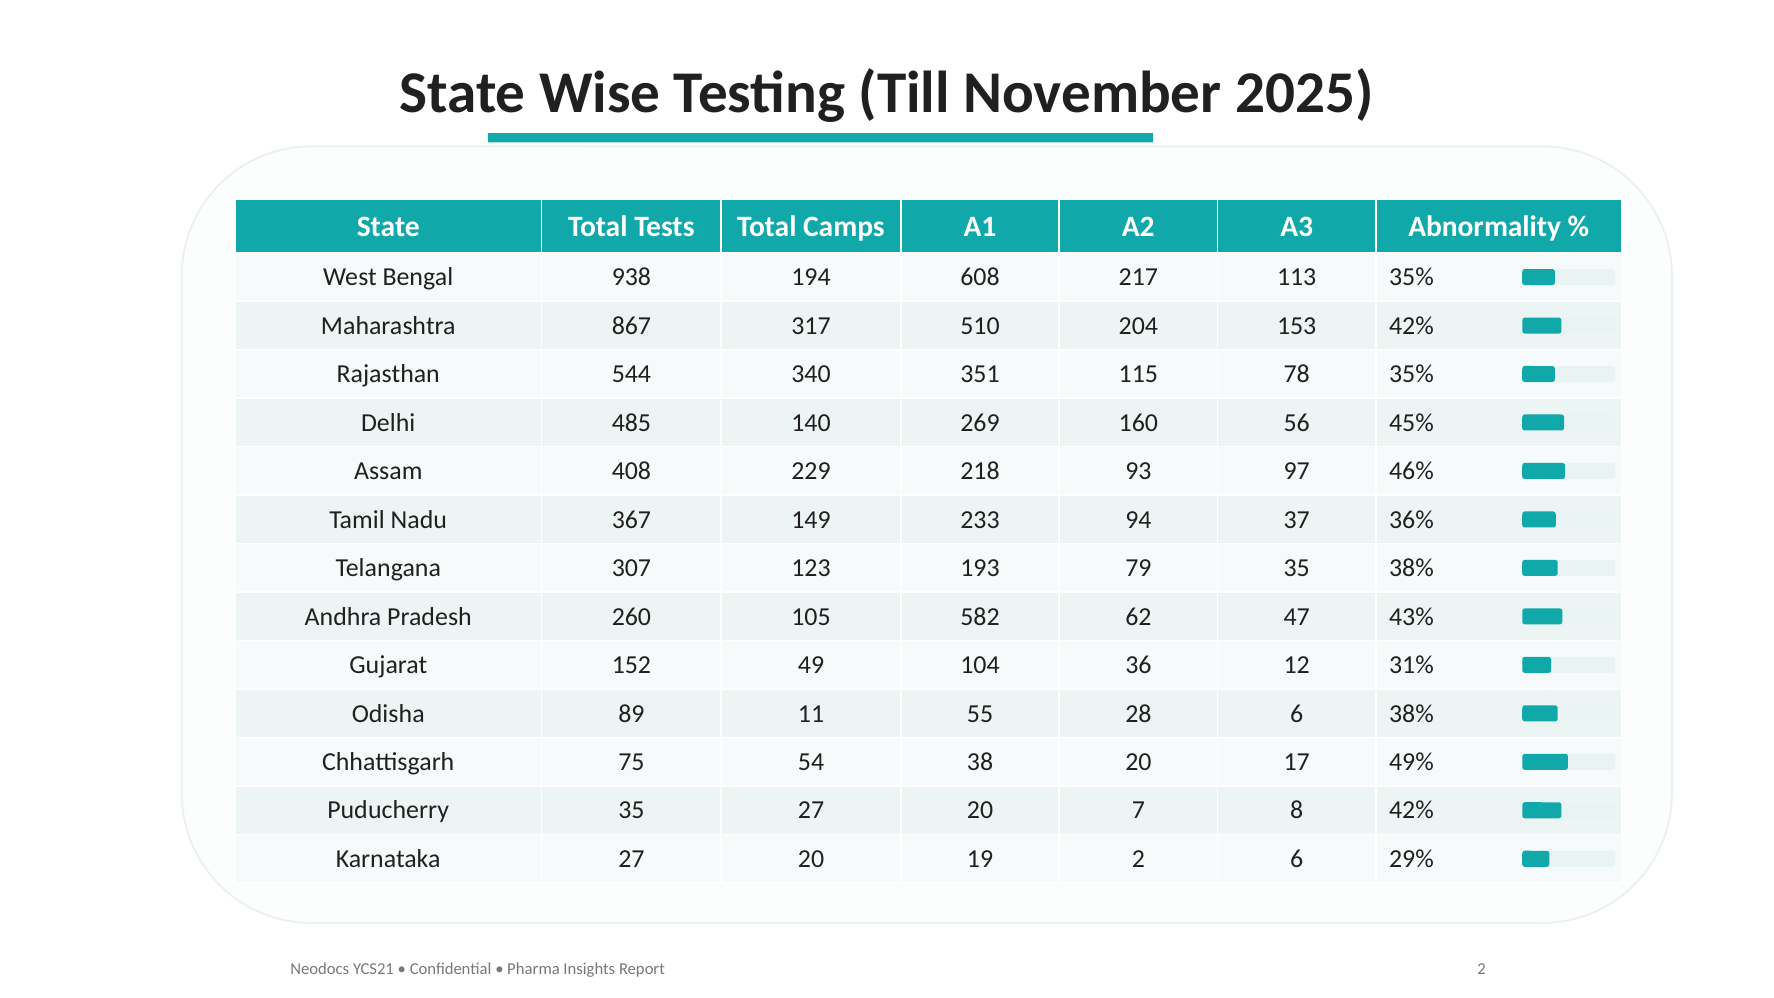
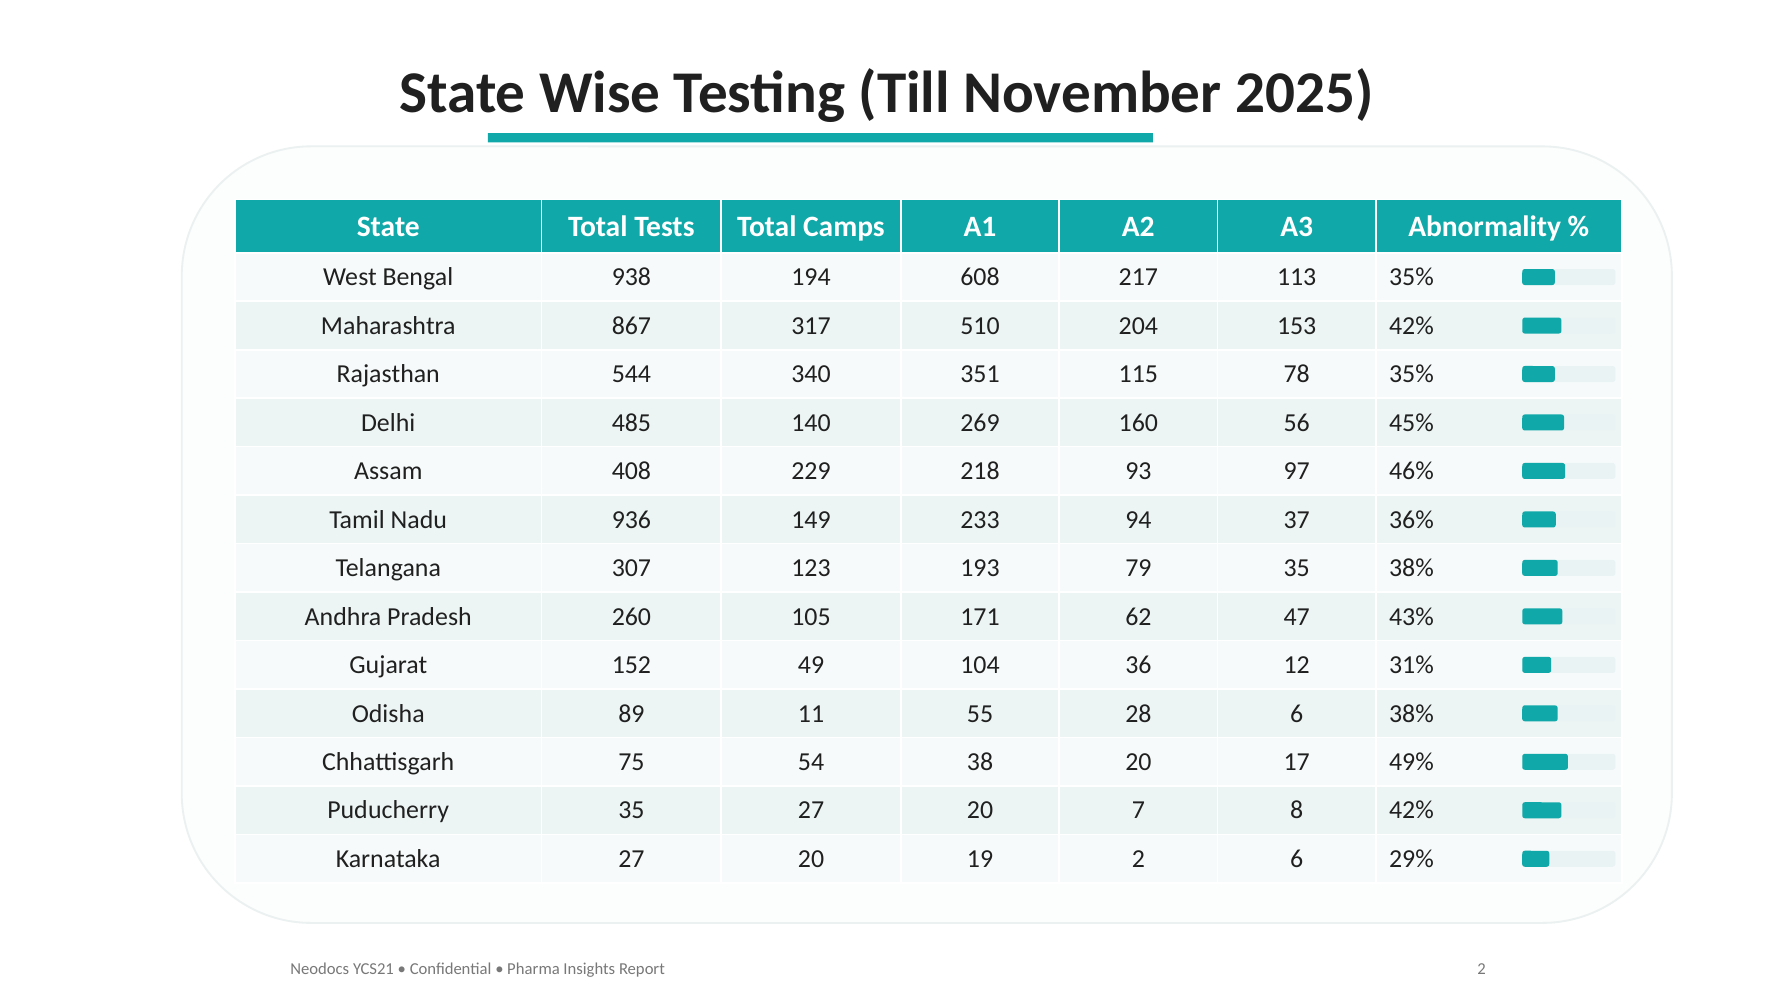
367: 367 -> 936 (631, 520)
582: 582 -> 171 (980, 617)
